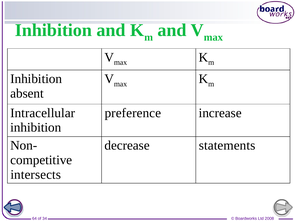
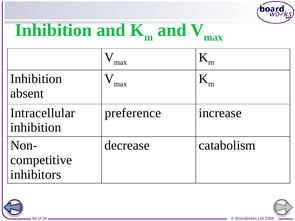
statements: statements -> catabolism (227, 146)
intersects: intersects -> inhibitors (36, 175)
